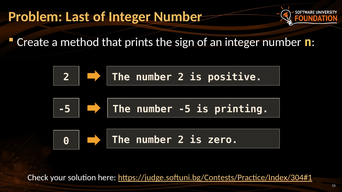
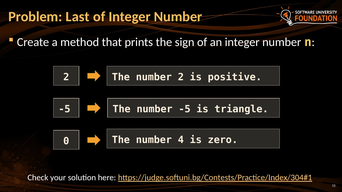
printing: printing -> triangle (241, 109)
2: 2 -> 4 (181, 140)
